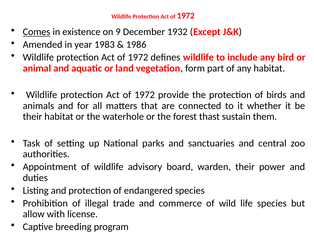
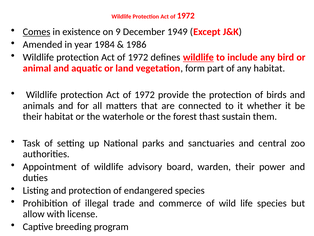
1932: 1932 -> 1949 (177, 32)
1983: 1983 -> 1984 (105, 45)
wildlife underline: none -> present (198, 57)
